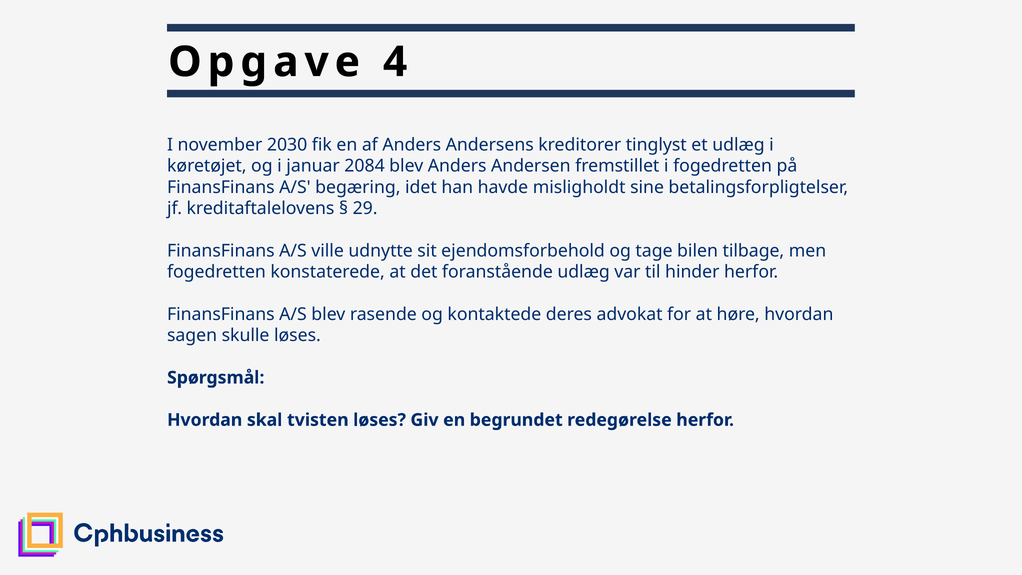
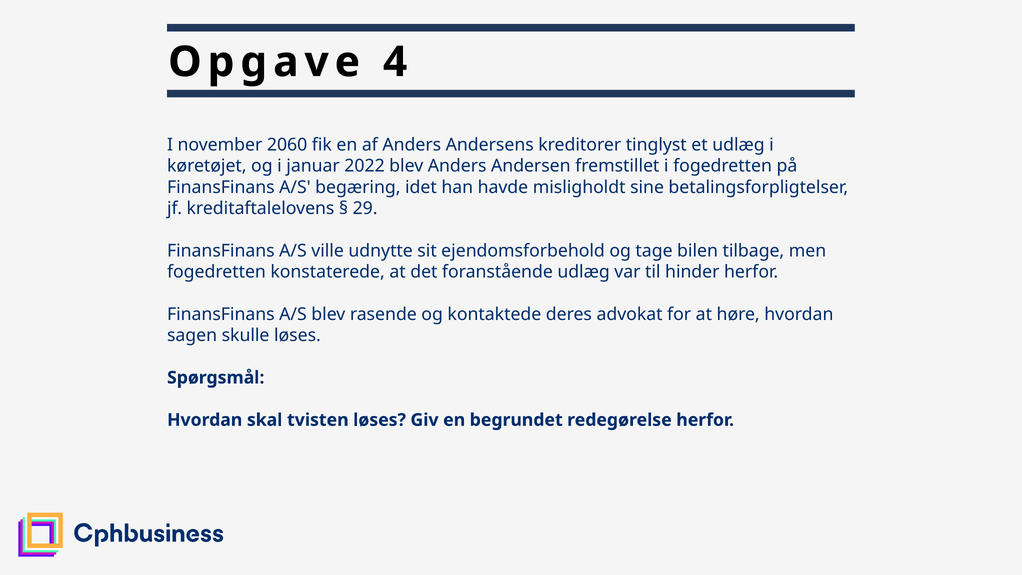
2030: 2030 -> 2060 (287, 145)
2084: 2084 -> 2022 (365, 166)
